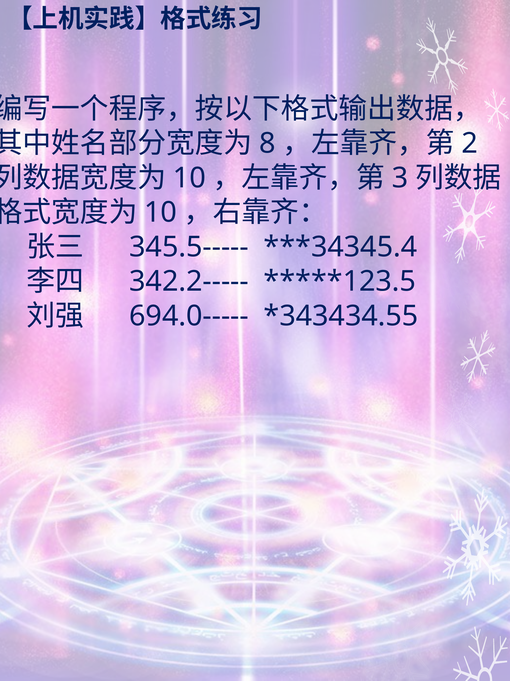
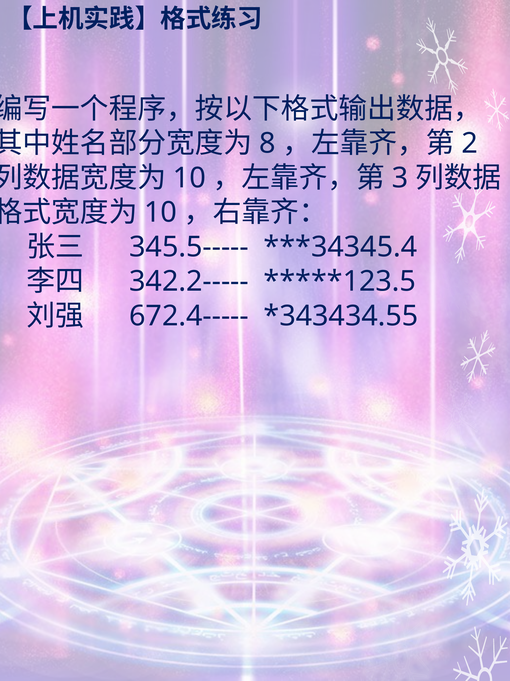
694.0-----: 694.0----- -> 672.4----- (189, 316)
